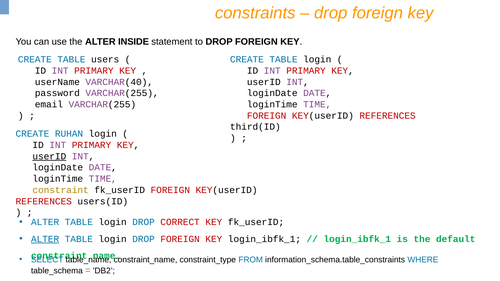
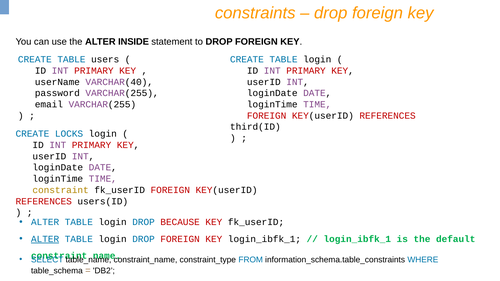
RUHAN: RUHAN -> LOCKS (69, 134)
userID underline: present -> none (49, 156)
CORRECT: CORRECT -> BECAUSE (180, 222)
